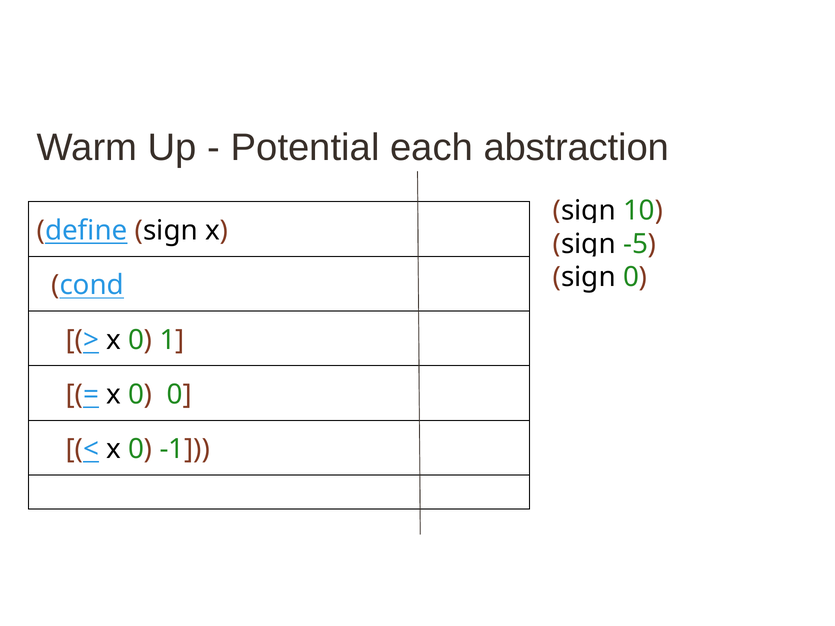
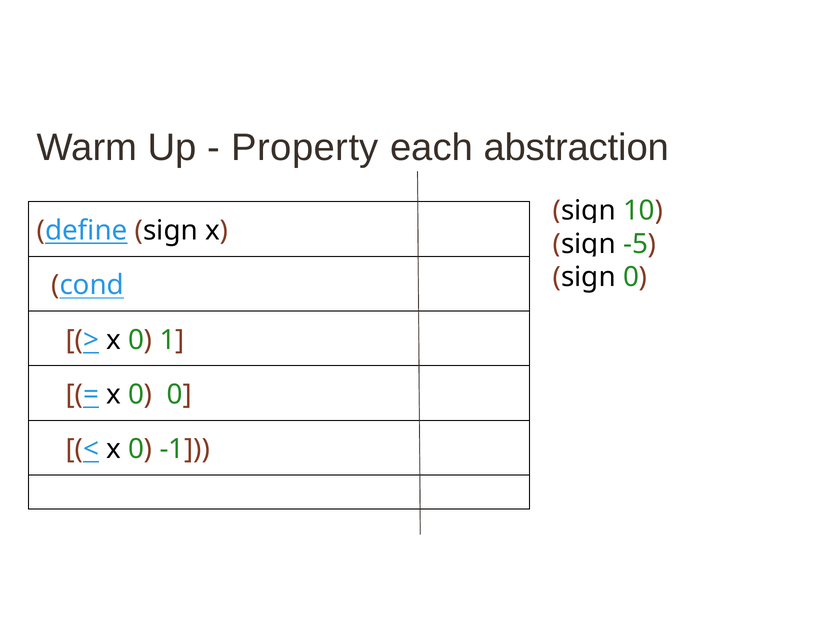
Potential: Potential -> Property (305, 148)
